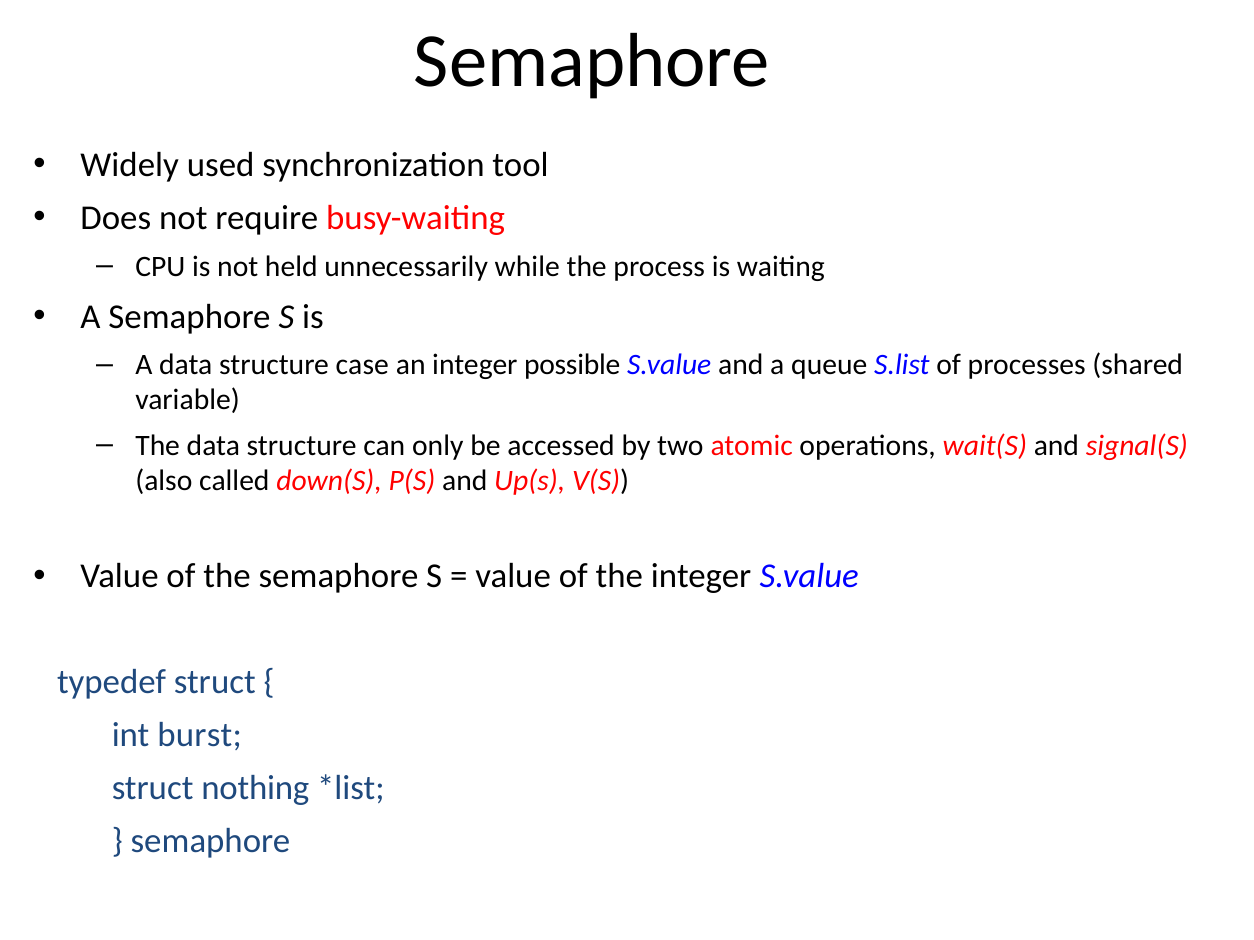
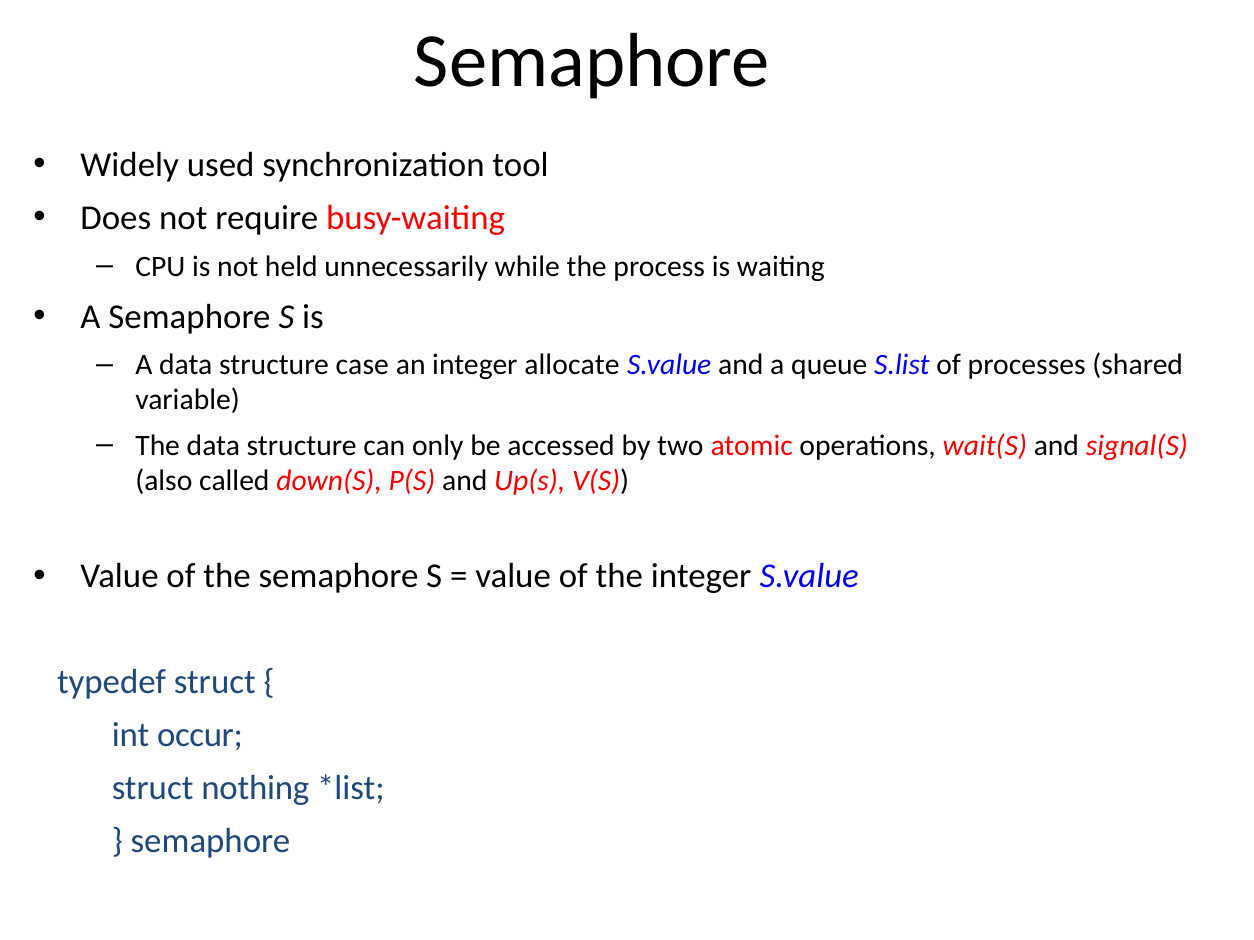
possible: possible -> allocate (572, 365)
burst: burst -> occur (200, 736)
